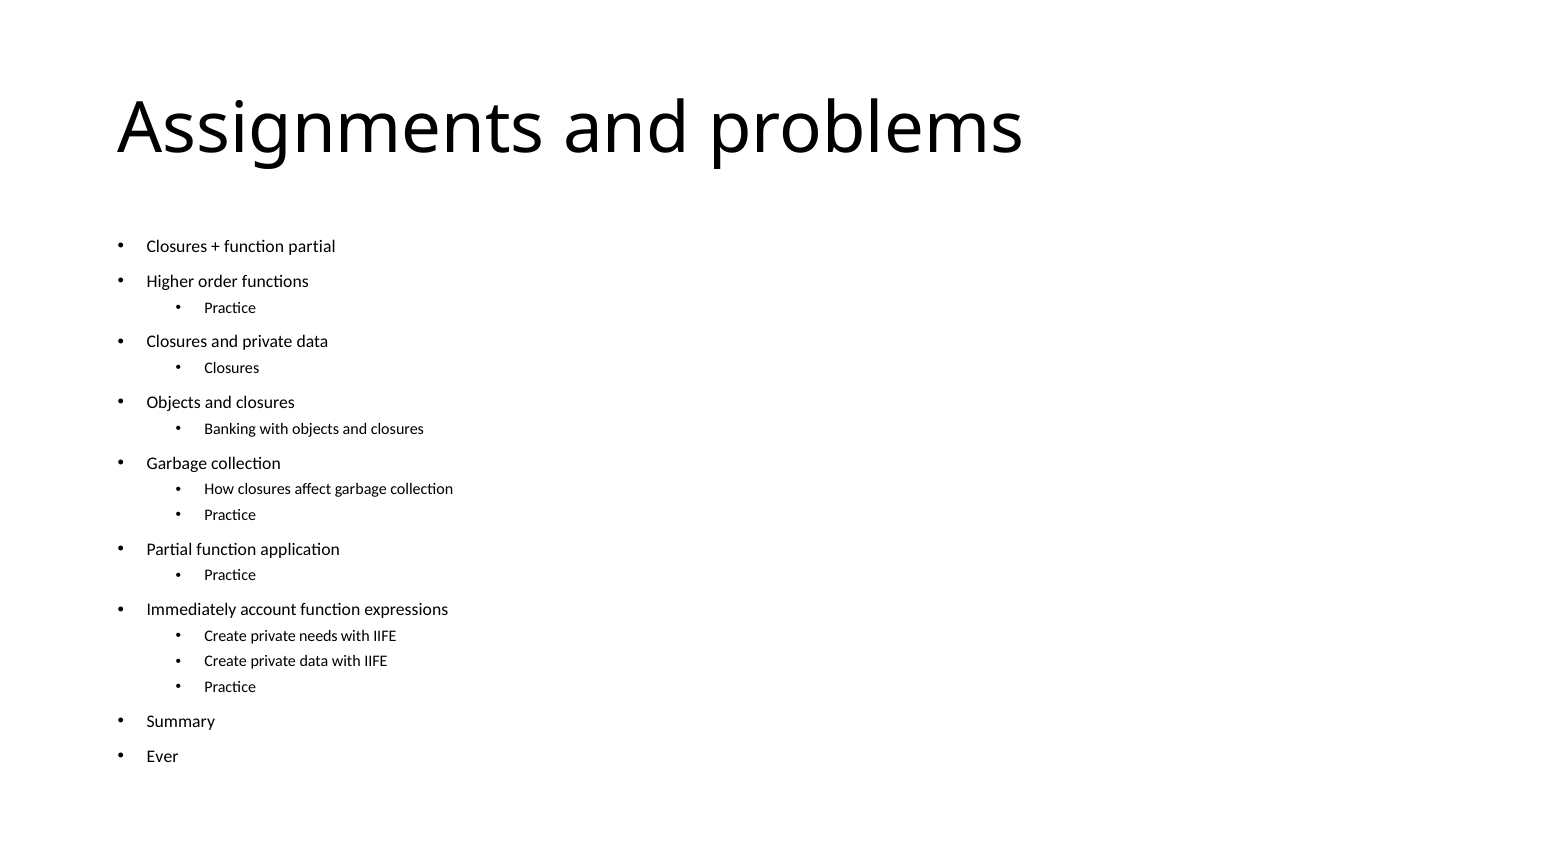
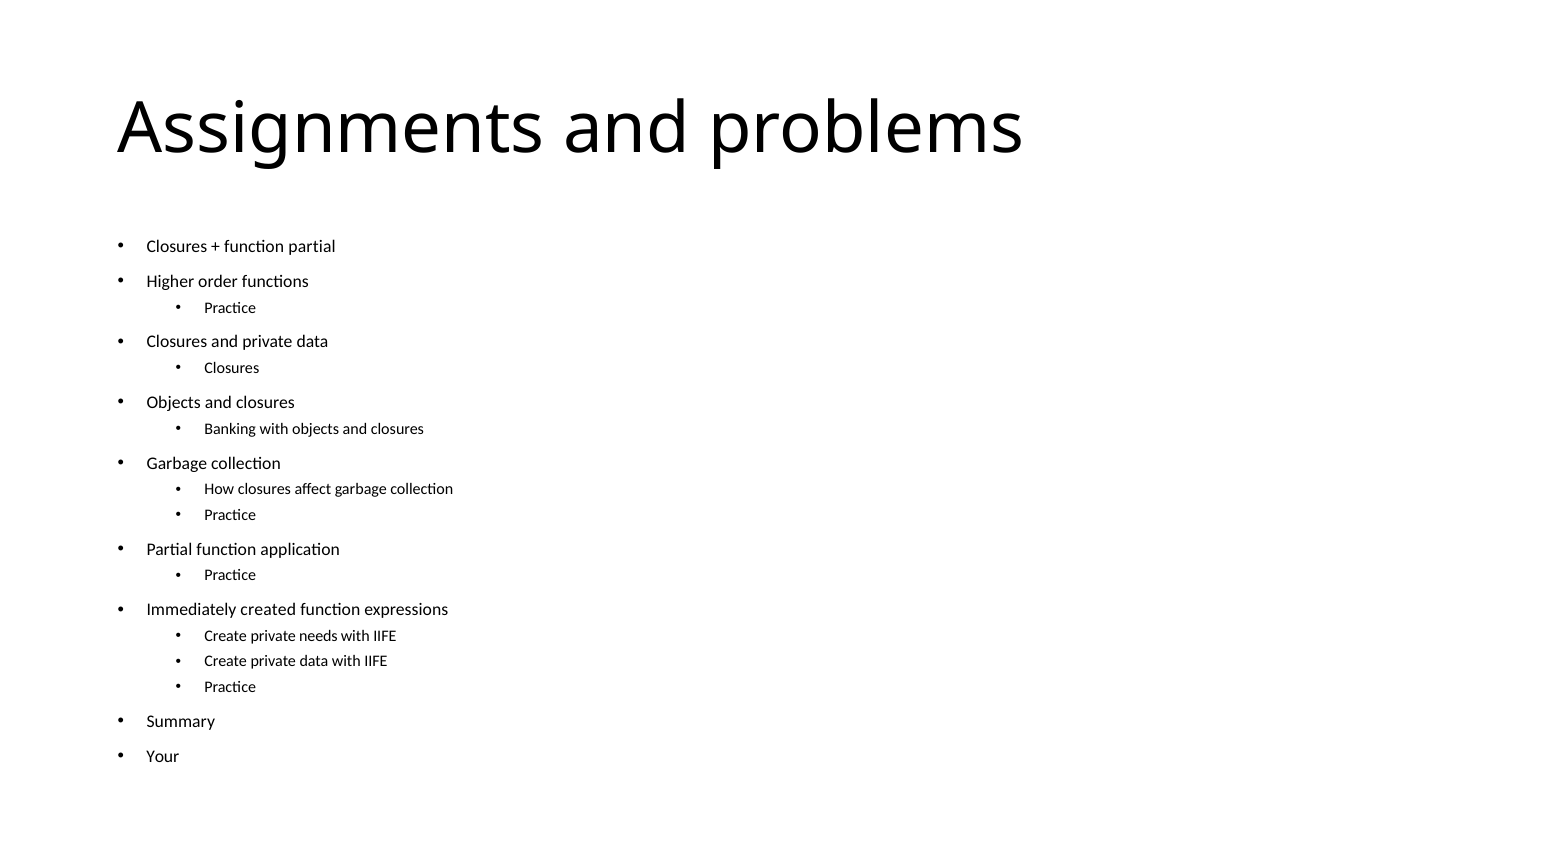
account: account -> created (268, 610)
Ever: Ever -> Your (163, 756)
